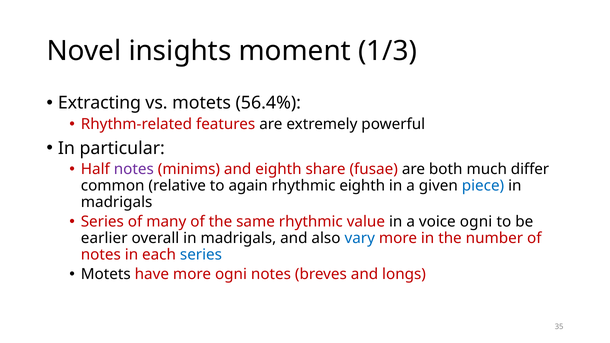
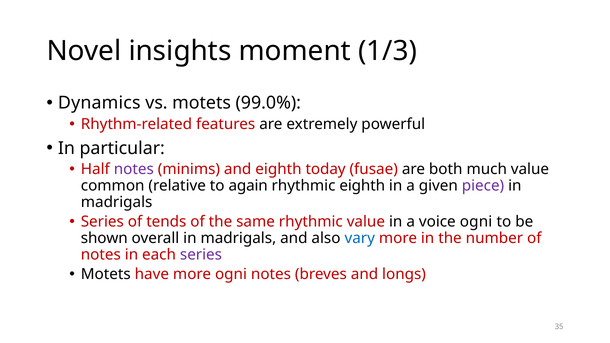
Extracting: Extracting -> Dynamics (99, 103)
56.4%: 56.4% -> 99.0% (268, 103)
share: share -> today (326, 169)
much differ: differ -> value (530, 169)
piece colour: blue -> purple (483, 186)
many: many -> tends (166, 222)
earlier: earlier -> shown (104, 238)
series colour: blue -> purple (201, 255)
